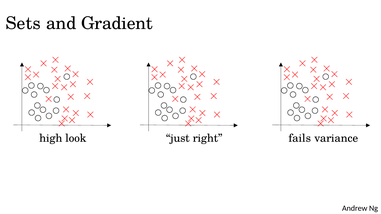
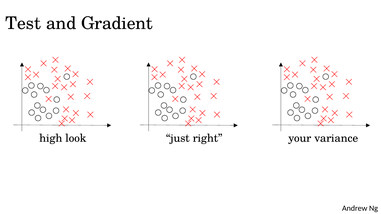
Sets: Sets -> Test (23, 23)
fails: fails -> your (300, 138)
